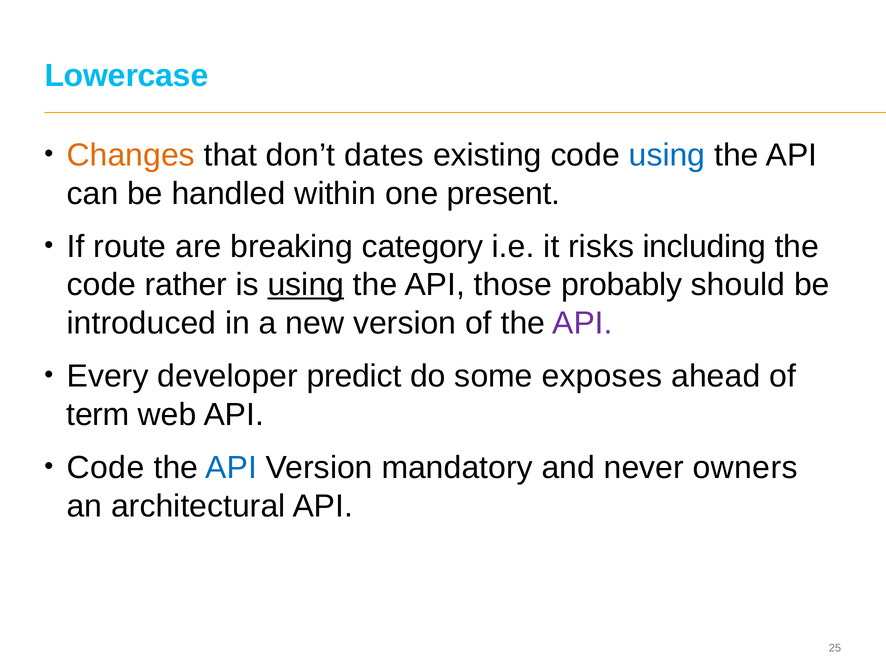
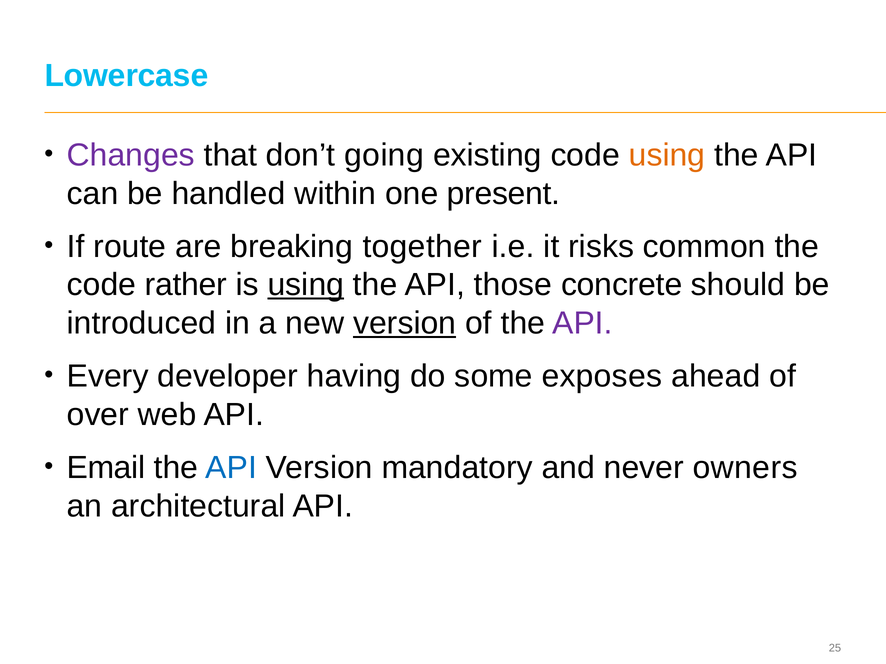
Changes colour: orange -> purple (131, 155)
dates: dates -> going (384, 155)
using colour: blue -> orange (667, 155)
category: category -> together (422, 247)
including: including -> common (704, 247)
probably: probably -> concrete (622, 285)
version underline: none -> present (405, 323)
predict: predict -> having (354, 377)
term: term -> over (98, 415)
Code: Code -> Email (106, 468)
